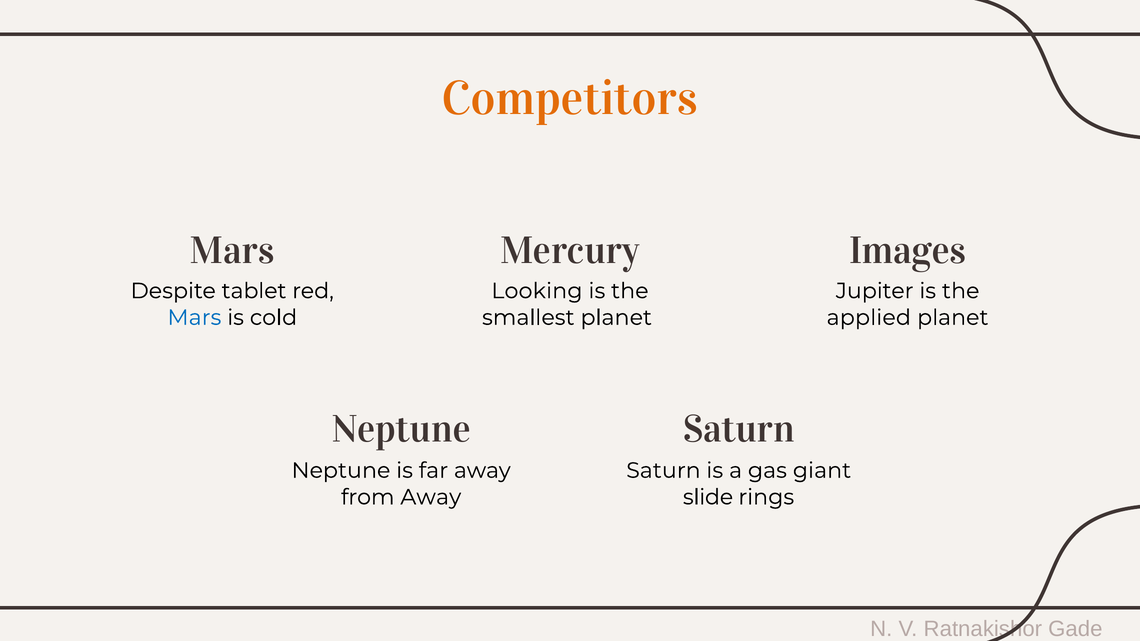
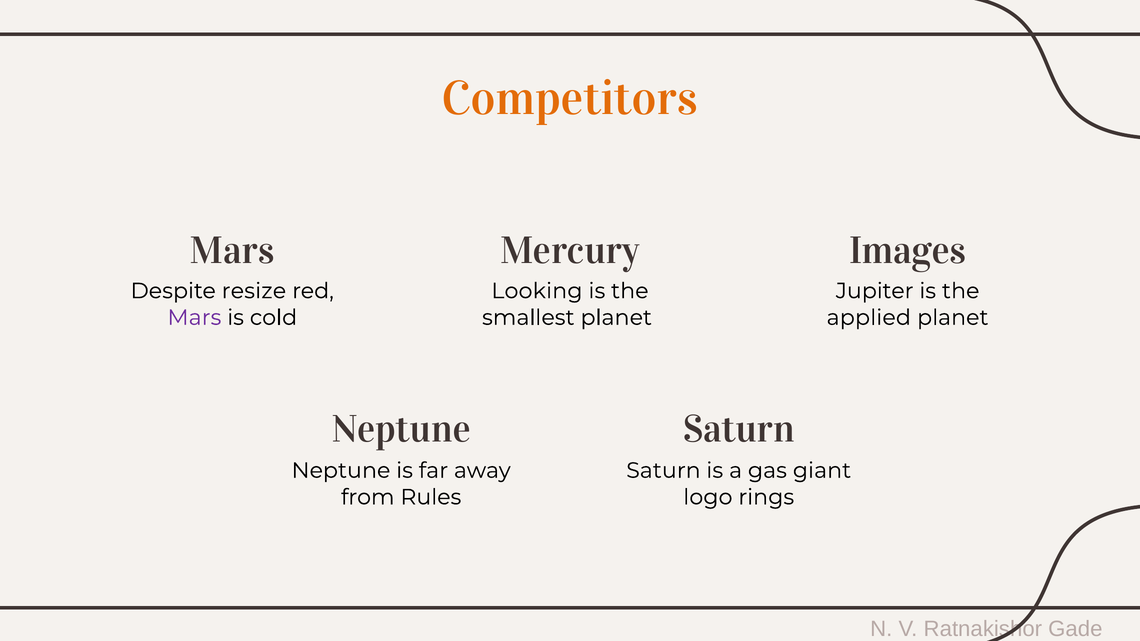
tablet: tablet -> resize (254, 291)
Mars colour: blue -> purple (194, 318)
from Away: Away -> Rules (431, 497)
slide: slide -> logo (708, 497)
